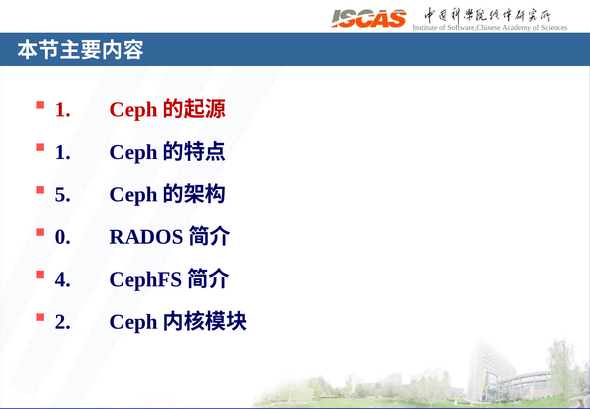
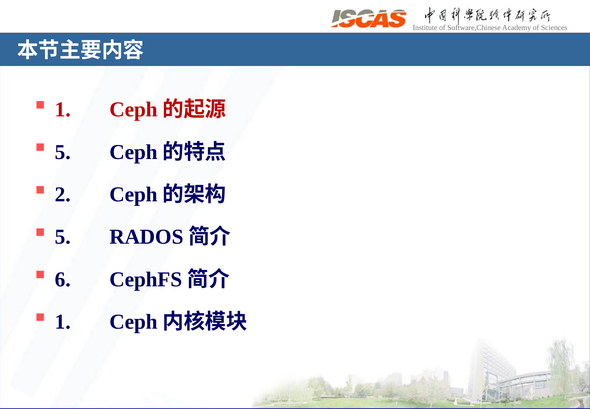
1: 1 -> 5 (63, 152)
5: 5 -> 2 (63, 194)
0: 0 -> 5 (63, 237)
4: 4 -> 6 (63, 279)
2: 2 -> 1 (63, 321)
